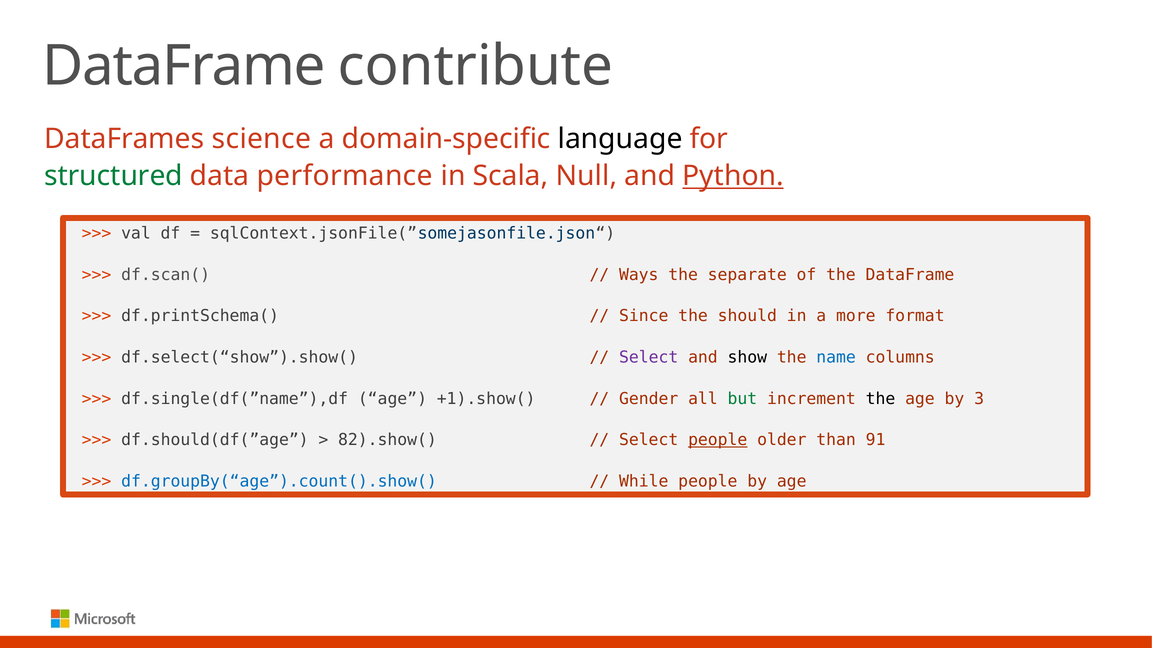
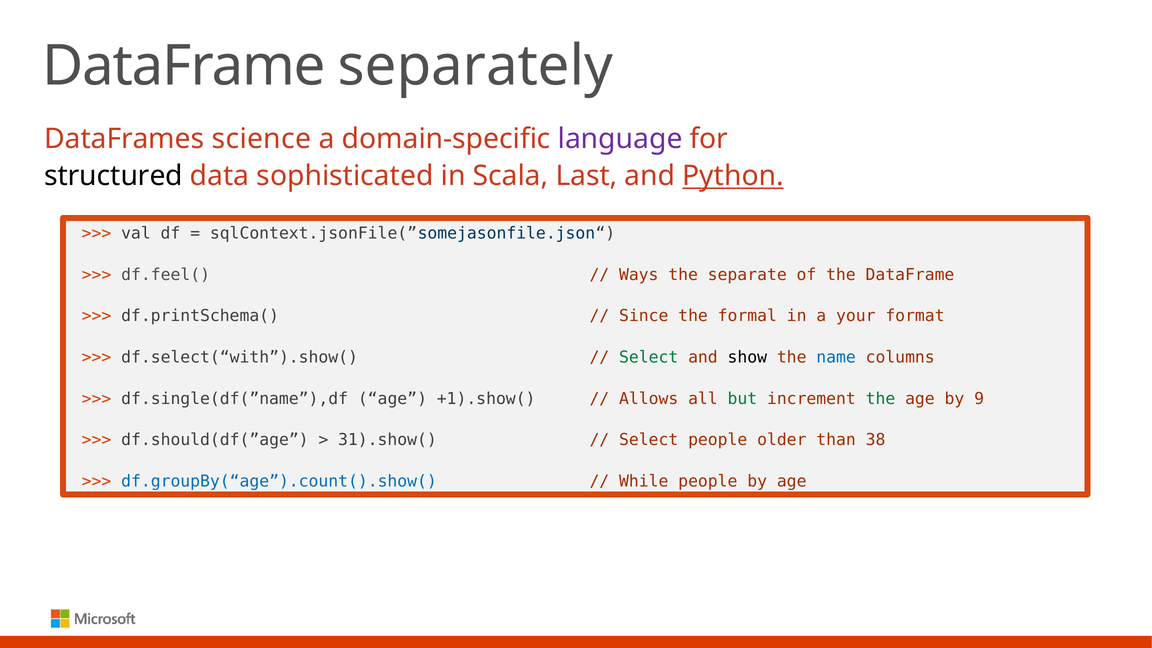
contribute: contribute -> separately (475, 66)
language colour: black -> purple (620, 139)
structured colour: green -> black (114, 176)
performance: performance -> sophisticated (345, 176)
Null: Null -> Last (587, 176)
df.scan(: df.scan( -> df.feel( (166, 275)
should: should -> formal (747, 316)
more: more -> your (856, 316)
df.select(“show”).show(: df.select(“show”).show( -> df.select(“with”).show( (240, 357)
Select colour: purple -> green (649, 357)
Gender: Gender -> Allows (649, 399)
the colour: black -> green (880, 399)
3: 3 -> 9 (979, 399)
82).show(: 82).show( -> 31).show( (387, 440)
people underline: present -> none (718, 440)
91: 91 -> 38 (876, 440)
